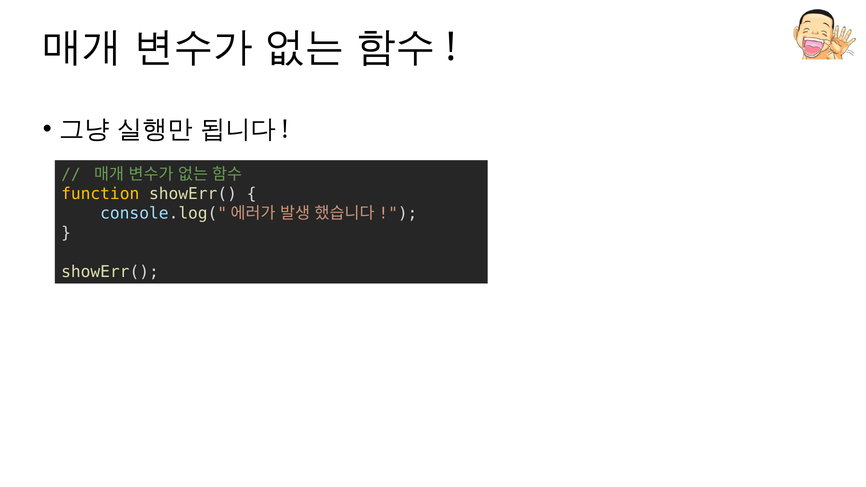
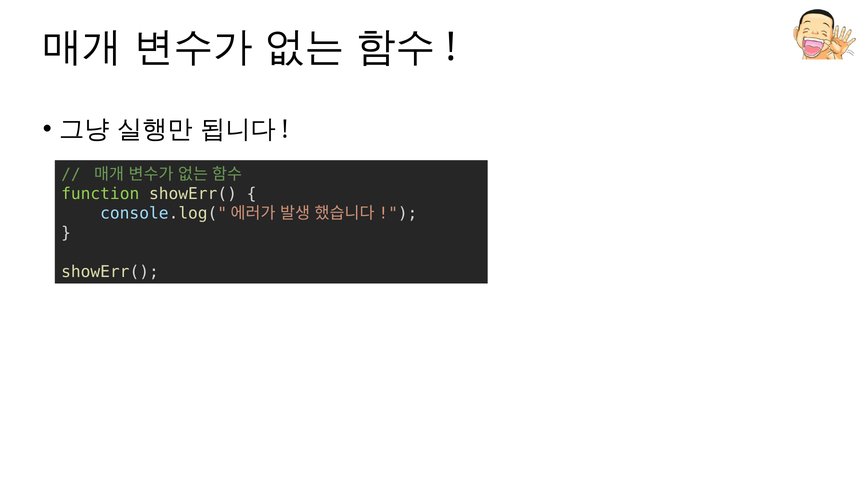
function colour: yellow -> light green (100, 194)
